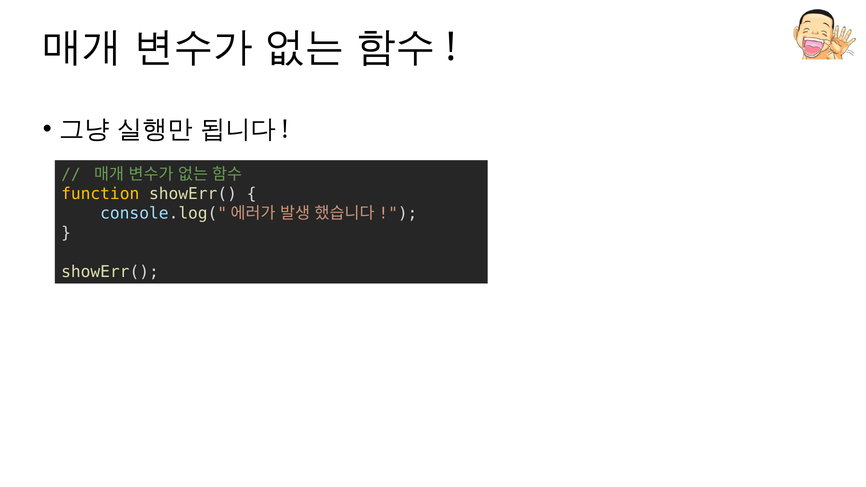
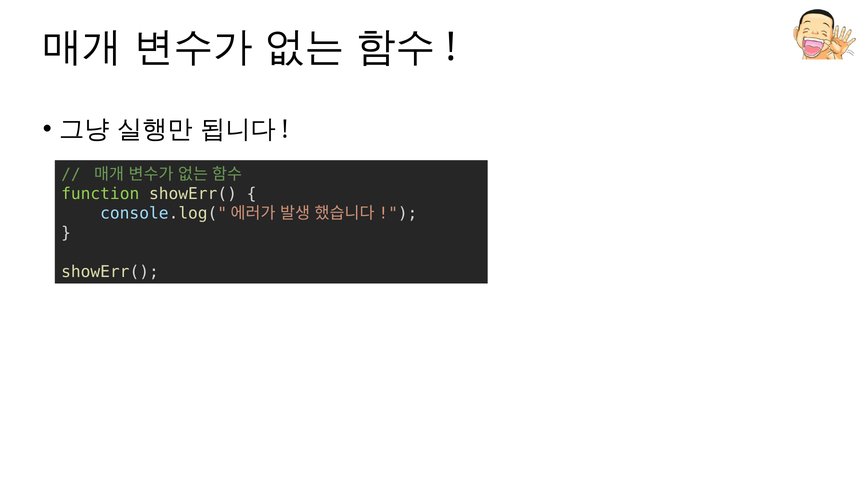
function colour: yellow -> light green (100, 194)
